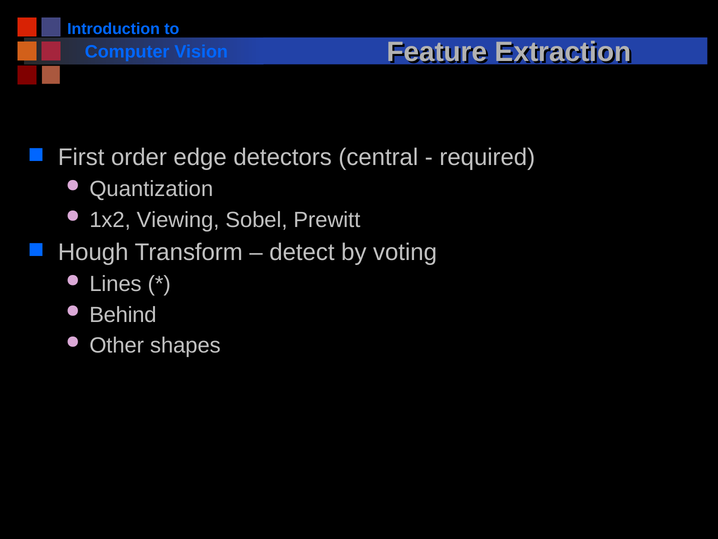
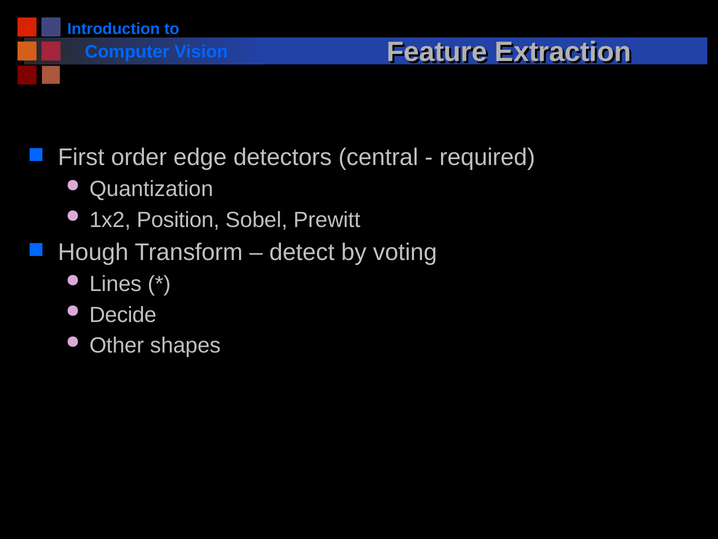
Viewing: Viewing -> Position (178, 220)
Behind: Behind -> Decide (123, 314)
